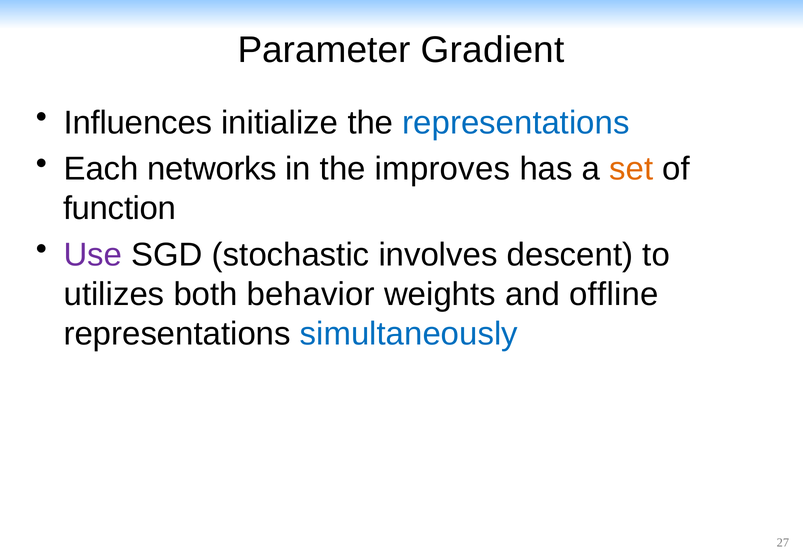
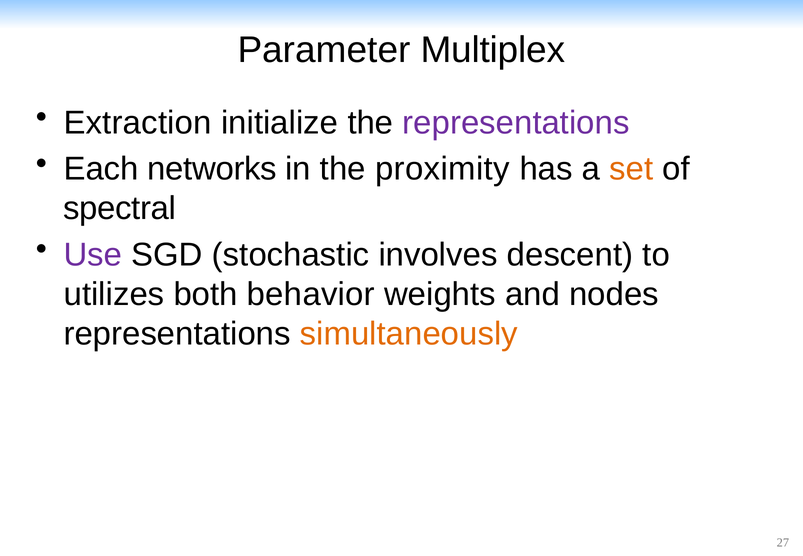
Gradient: Gradient -> Multiplex (493, 50)
Influences: Influences -> Extraction (138, 123)
representations colour: blue -> purple (516, 123)
improves: improves -> proximity (442, 169)
function: function -> spectral (120, 208)
offline: offline -> nodes (614, 294)
simultaneously colour: blue -> orange (409, 334)
